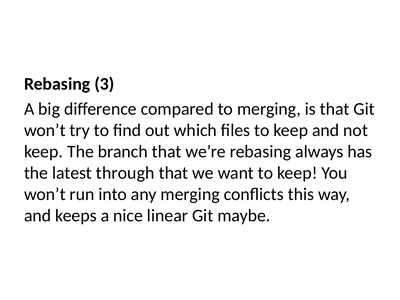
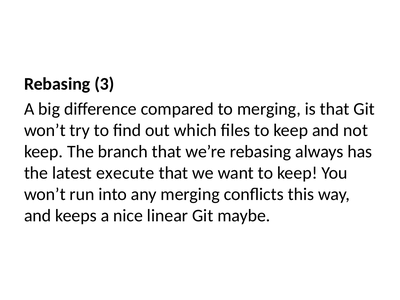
through: through -> execute (125, 173)
